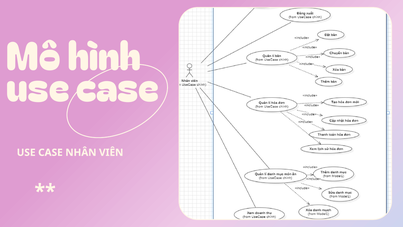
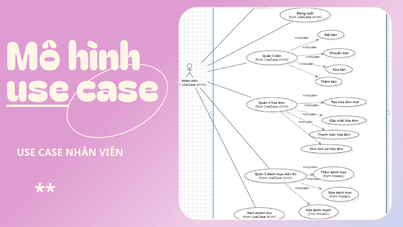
use underline: none -> present (38, 89)
